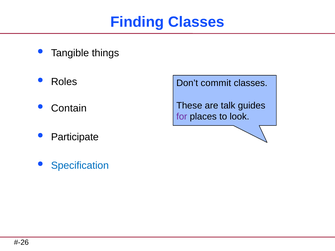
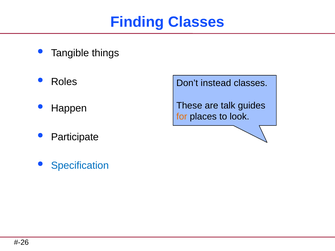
commit: commit -> instead (216, 83)
Contain: Contain -> Happen (69, 108)
for colour: purple -> orange (182, 117)
